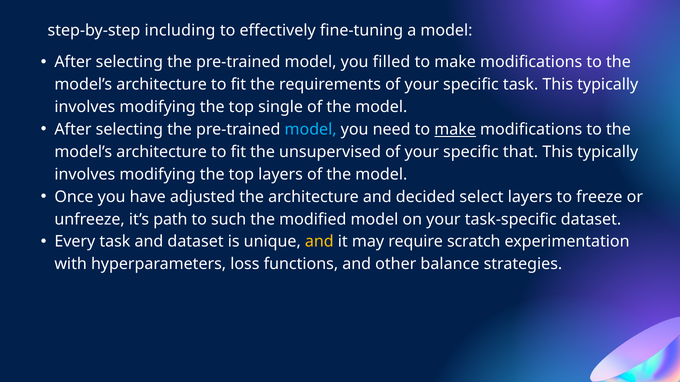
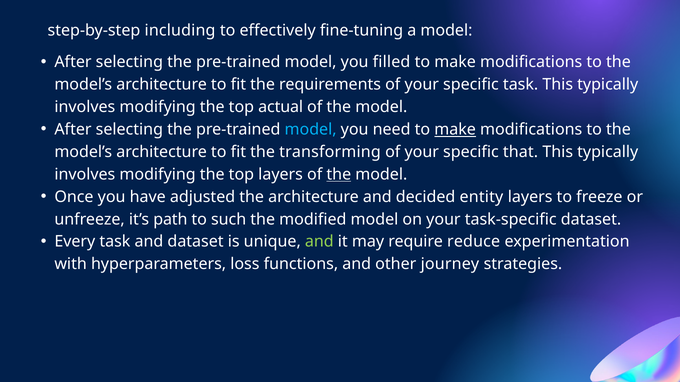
single: single -> actual (281, 107)
unsupervised: unsupervised -> transforming (330, 152)
the underline: none -> present (339, 175)
select: select -> entity (481, 197)
and colour: yellow -> light green (319, 242)
scratch: scratch -> reduce (474, 242)
balance: balance -> journey (450, 264)
